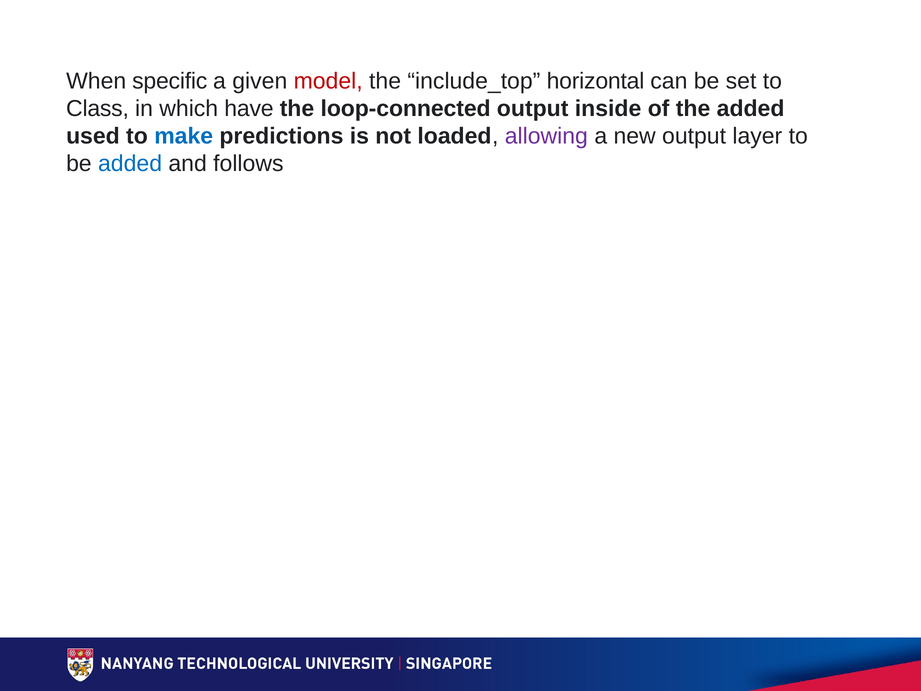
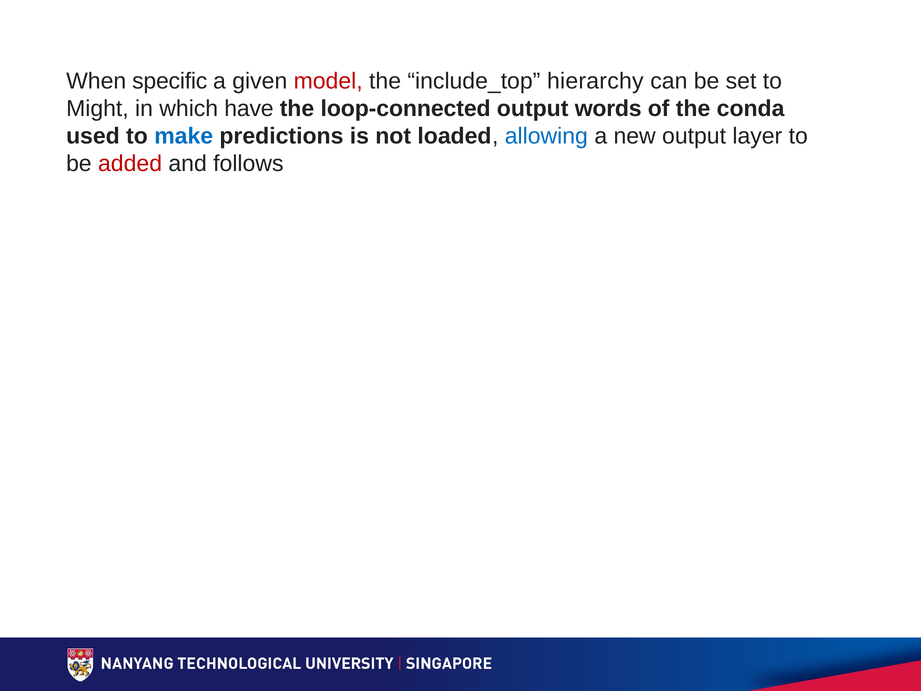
horizontal: horizontal -> hierarchy (595, 81)
Class: Class -> Might (97, 109)
inside: inside -> words (608, 109)
the added: added -> conda (751, 109)
allowing colour: purple -> blue (546, 136)
added colour: blue -> red (130, 164)
